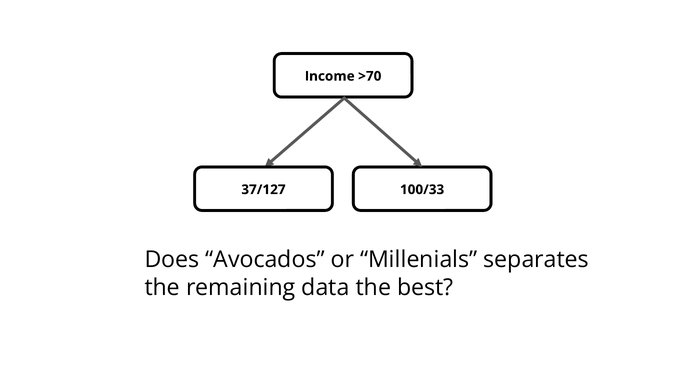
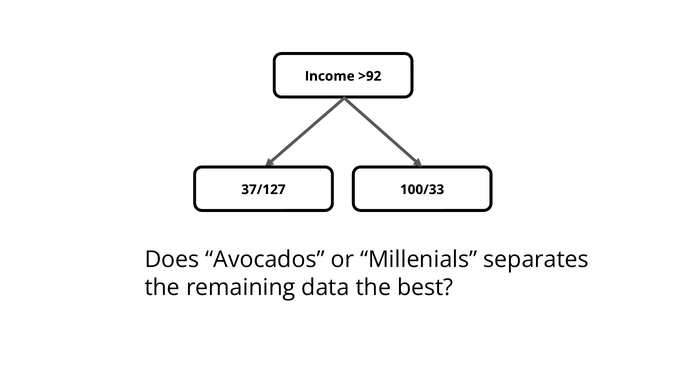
>70: >70 -> >92 (370, 76)
